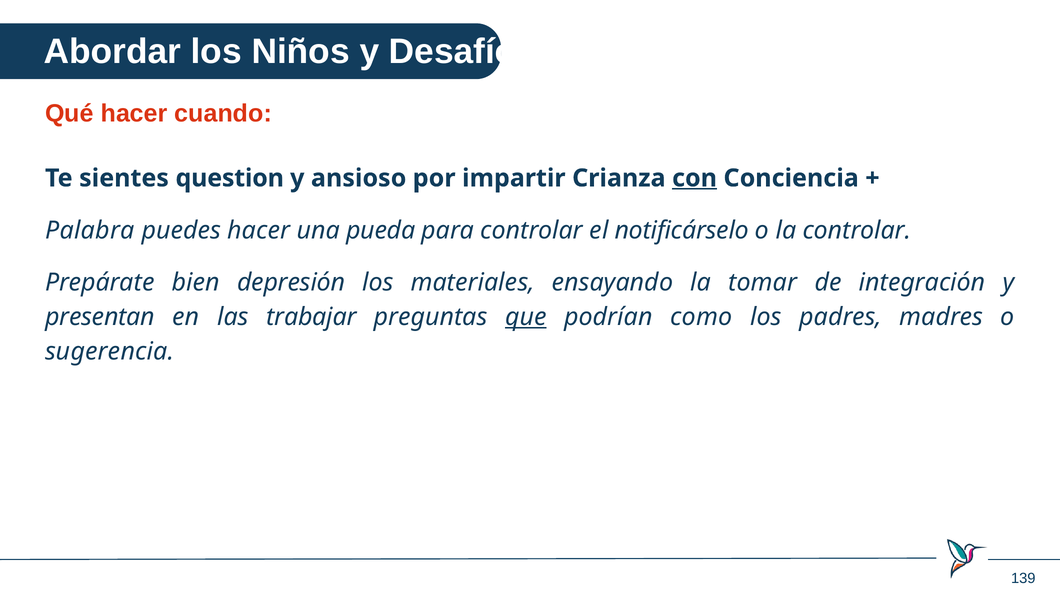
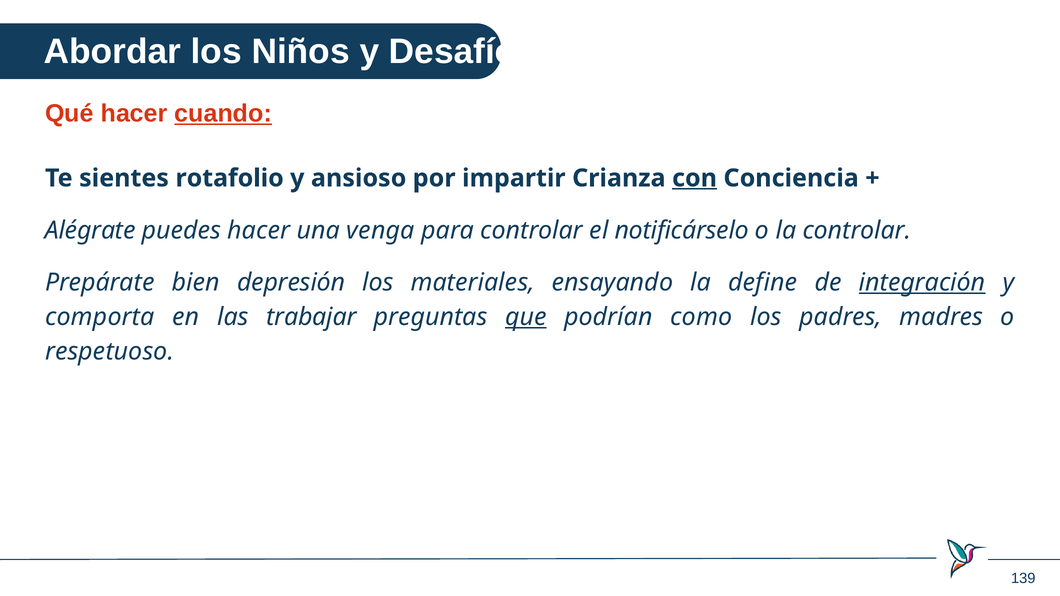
cuando underline: none -> present (223, 114)
question: question -> rotafolio (230, 178)
Palabra: Palabra -> Alégrate (90, 230)
pueda: pueda -> venga (381, 230)
tomar: tomar -> define (763, 283)
integración underline: none -> present (922, 283)
presentan: presentan -> comporta (100, 317)
sugerencia: sugerencia -> respetuoso (110, 352)
